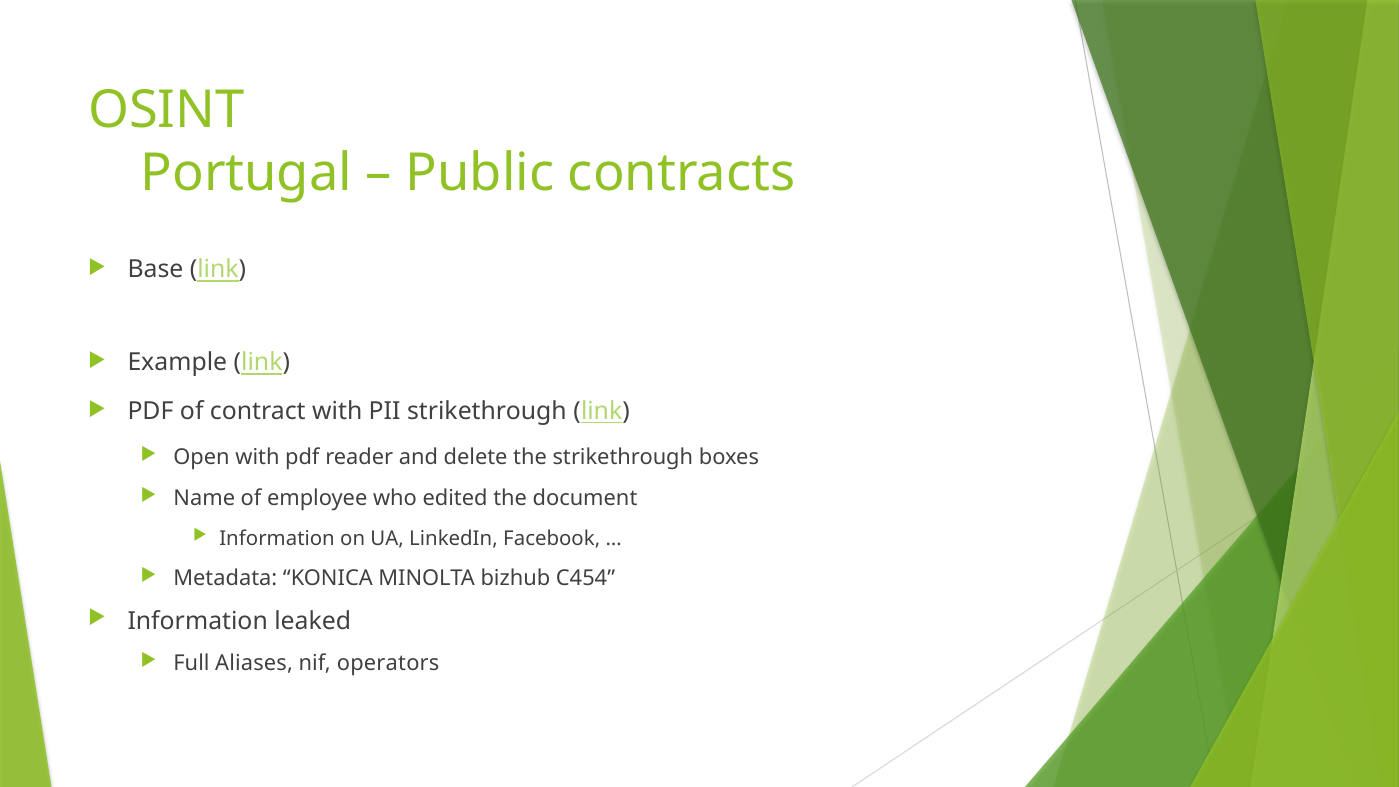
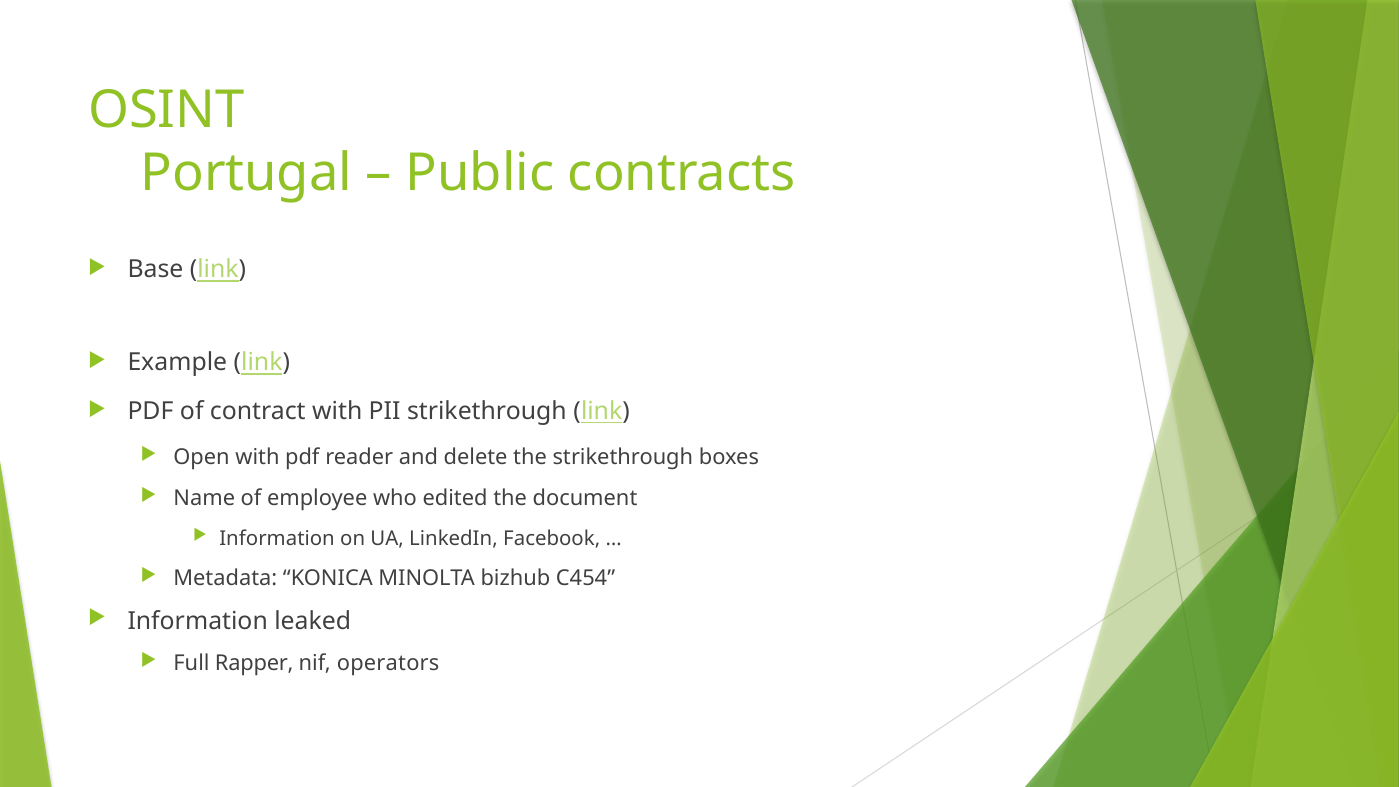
Aliases: Aliases -> Rapper (254, 663)
